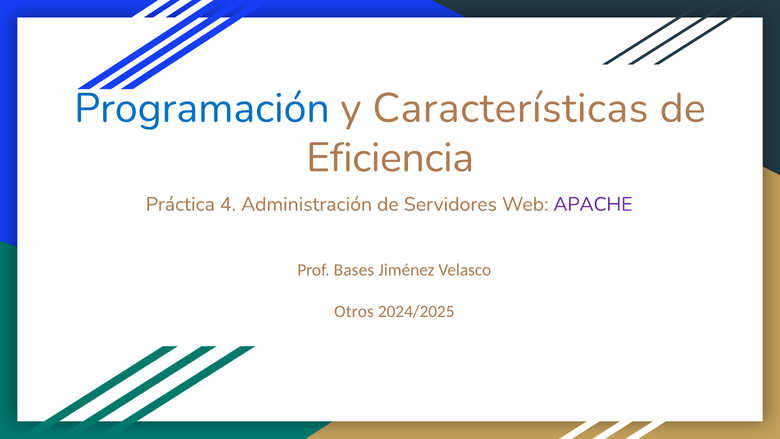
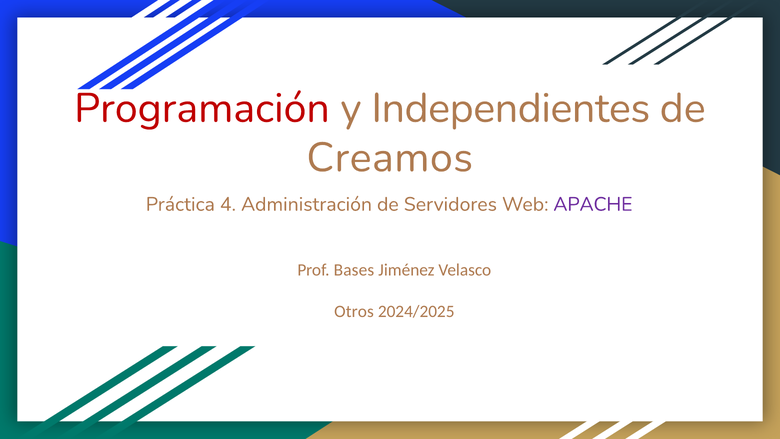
Programación colour: blue -> red (202, 108)
Características: Características -> Independientes (511, 108)
Eficiencia: Eficiencia -> Creamos (390, 158)
